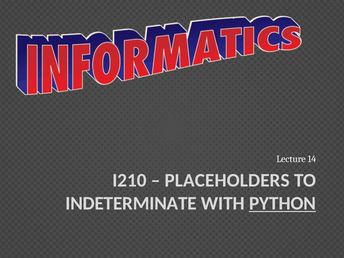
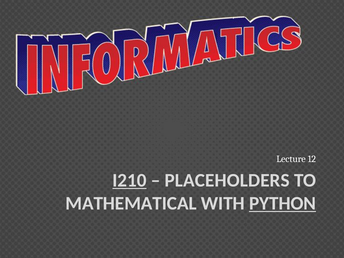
14: 14 -> 12 (312, 159)
I210 underline: none -> present (129, 180)
INDETERMINATE: INDETERMINATE -> MATHEMATICAL (131, 203)
